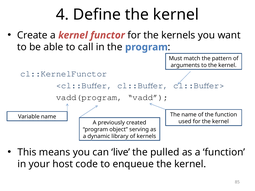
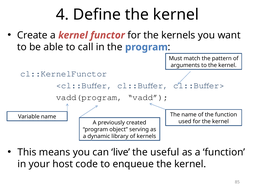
pulled: pulled -> useful (165, 152)
